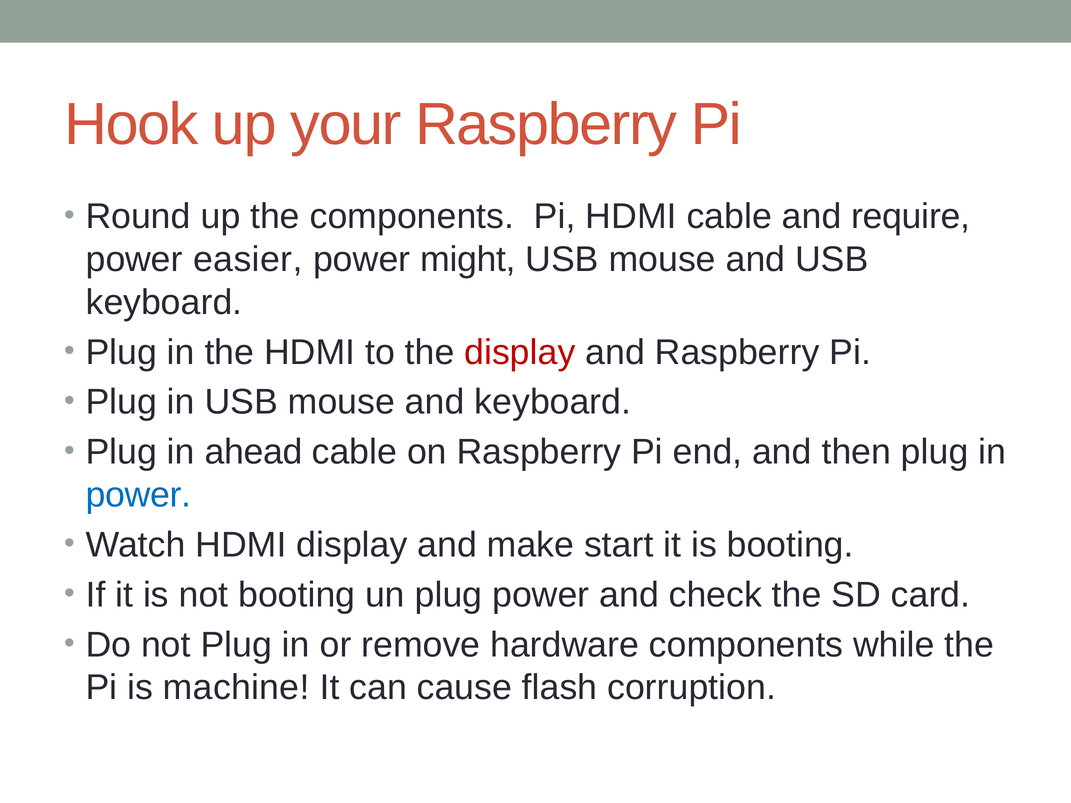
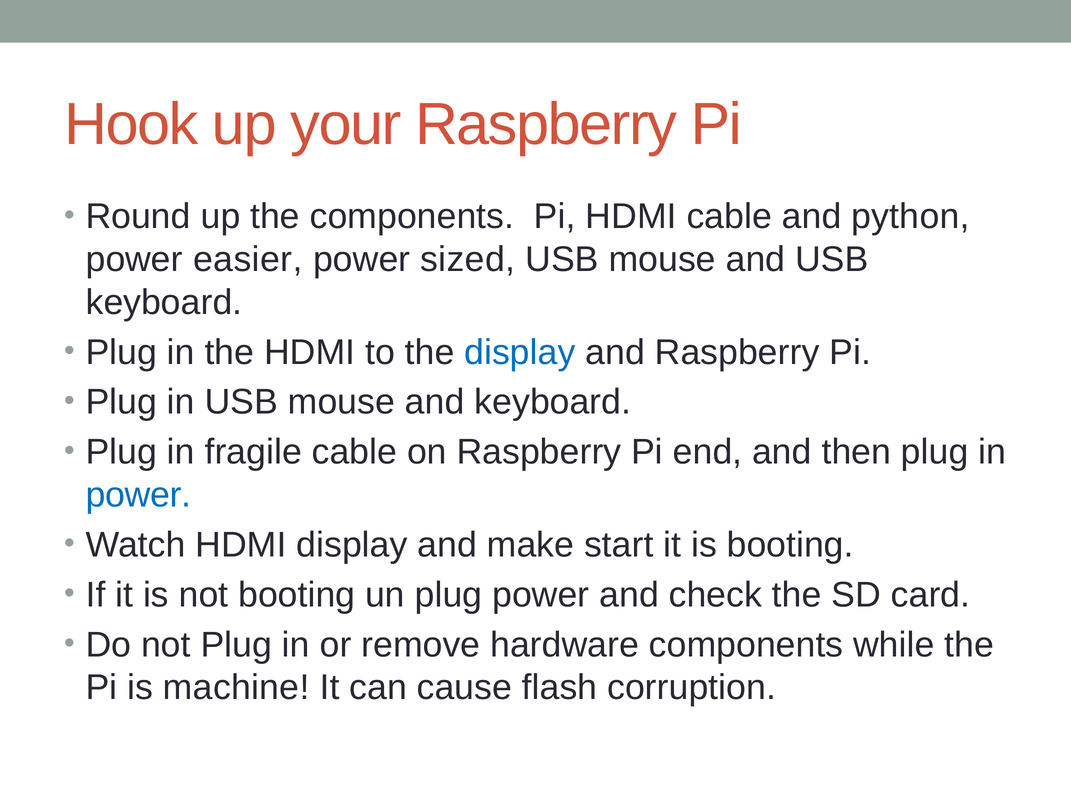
require: require -> python (910, 217)
might: might -> sized (468, 260)
display colour: red -> blue (520, 352)
ahead: ahead -> fragile (253, 452)
